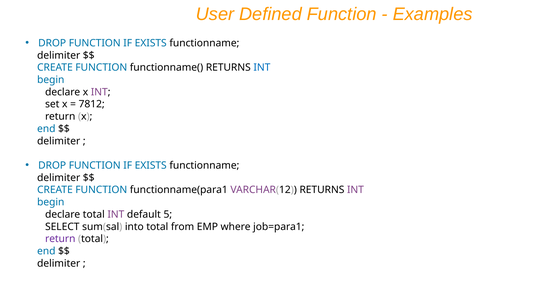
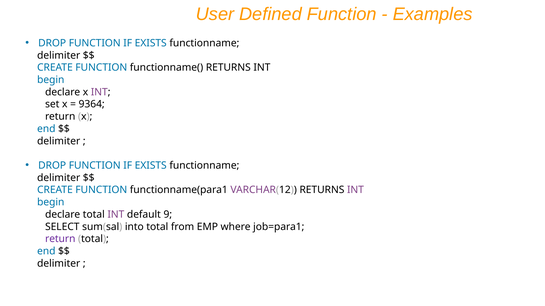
INT colour: blue -> black (262, 68)
7812: 7812 -> 9364 (92, 104)
5: 5 -> 9 (168, 215)
